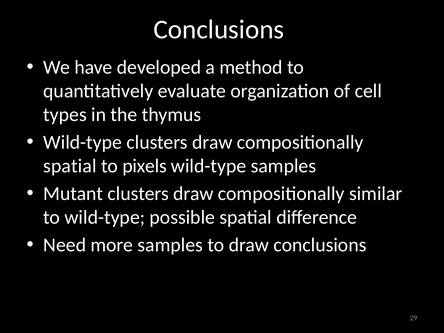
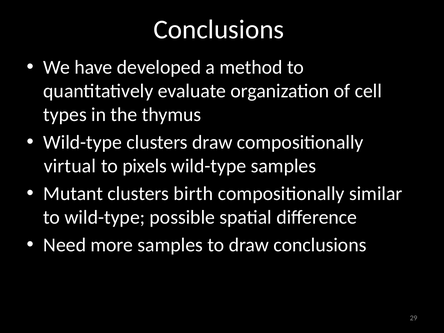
spatial: spatial -> virtual (70, 166)
Mutant clusters draw: draw -> birth (193, 194)
